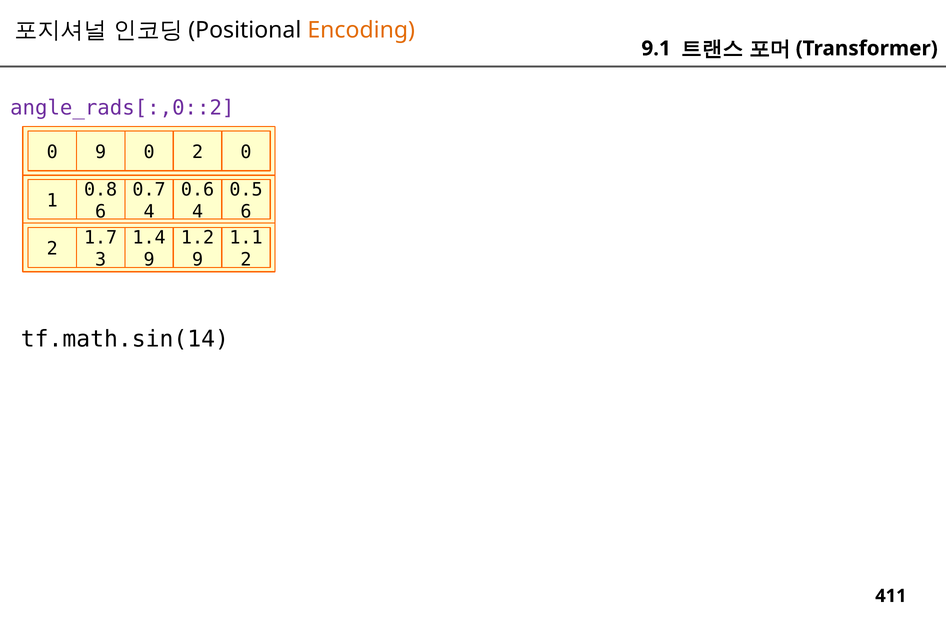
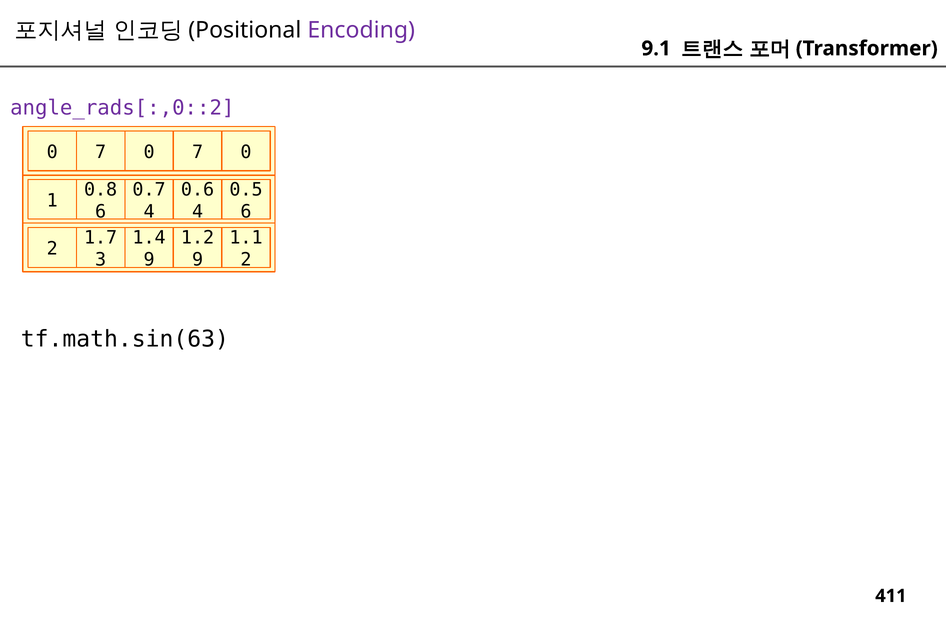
Encoding colour: orange -> purple (361, 30)
9: 9 -> 7 (101, 152)
2: 2 -> 7 (198, 152)
tf.math.sin(14: tf.math.sin(14 -> tf.math.sin(63 (125, 339)
